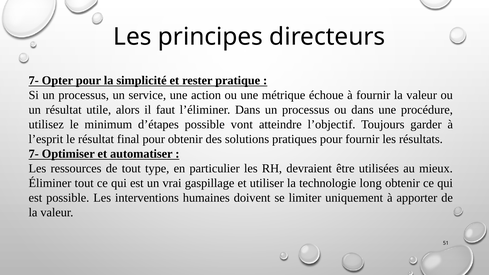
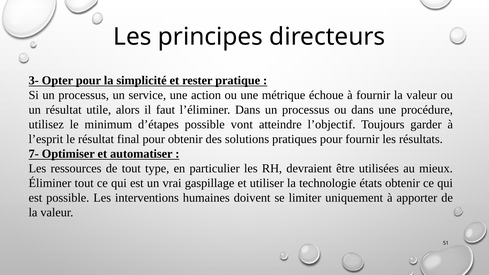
7-: 7- -> 3- (34, 80)
long: long -> états (371, 183)
